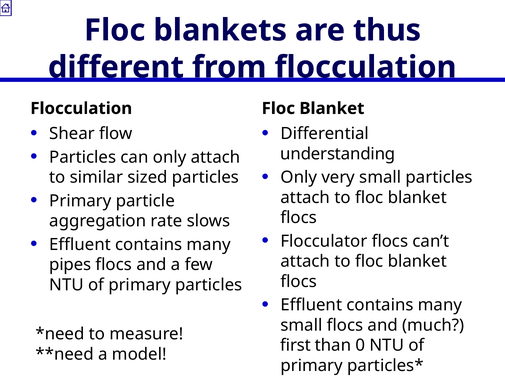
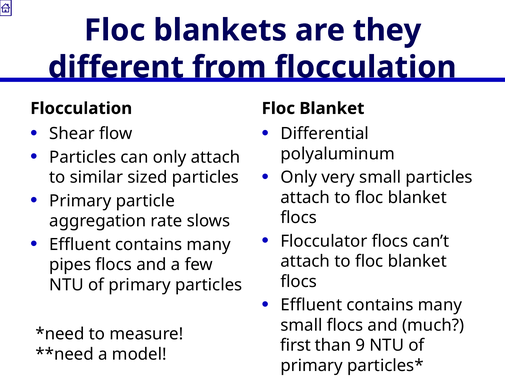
thus: thus -> they (387, 30)
understanding: understanding -> polyaluminum (338, 154)
0: 0 -> 9 (360, 346)
